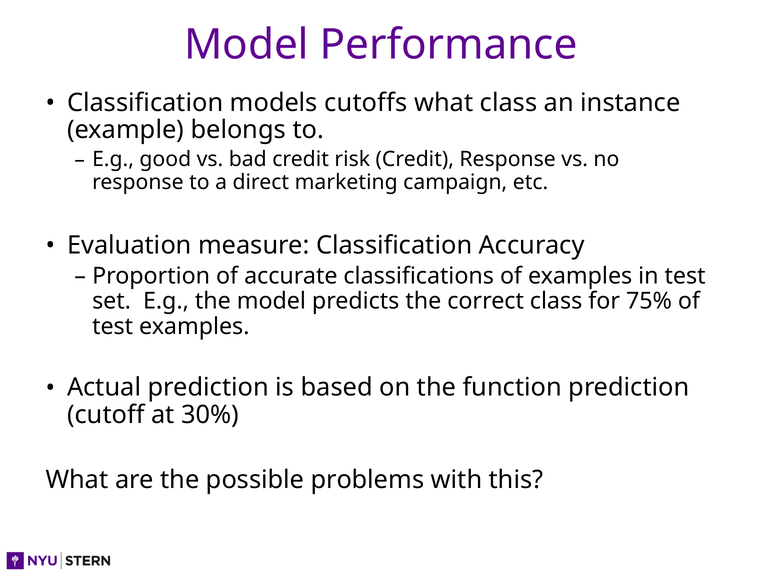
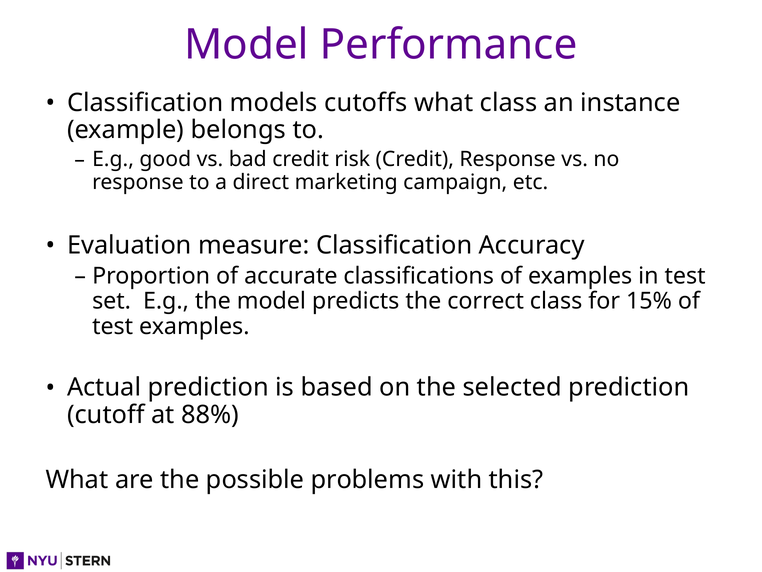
75%: 75% -> 15% (649, 301)
function: function -> selected (512, 387)
30%: 30% -> 88% (210, 415)
